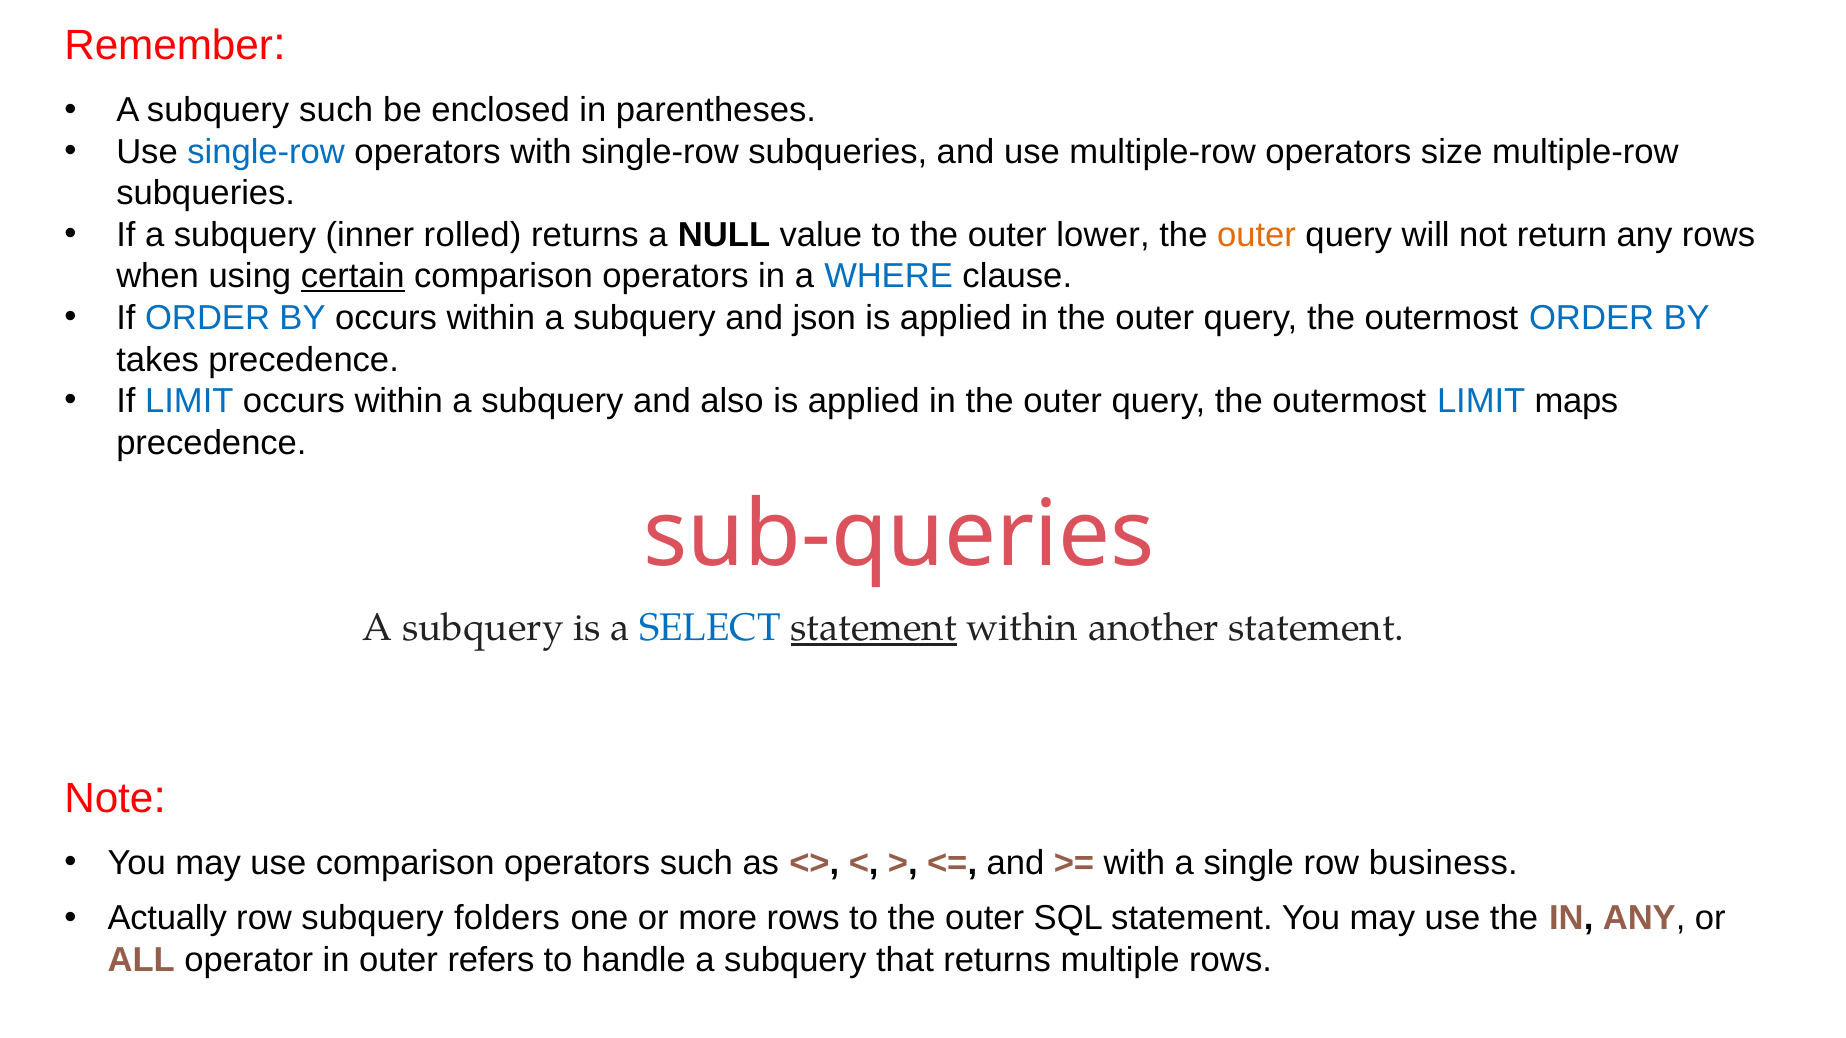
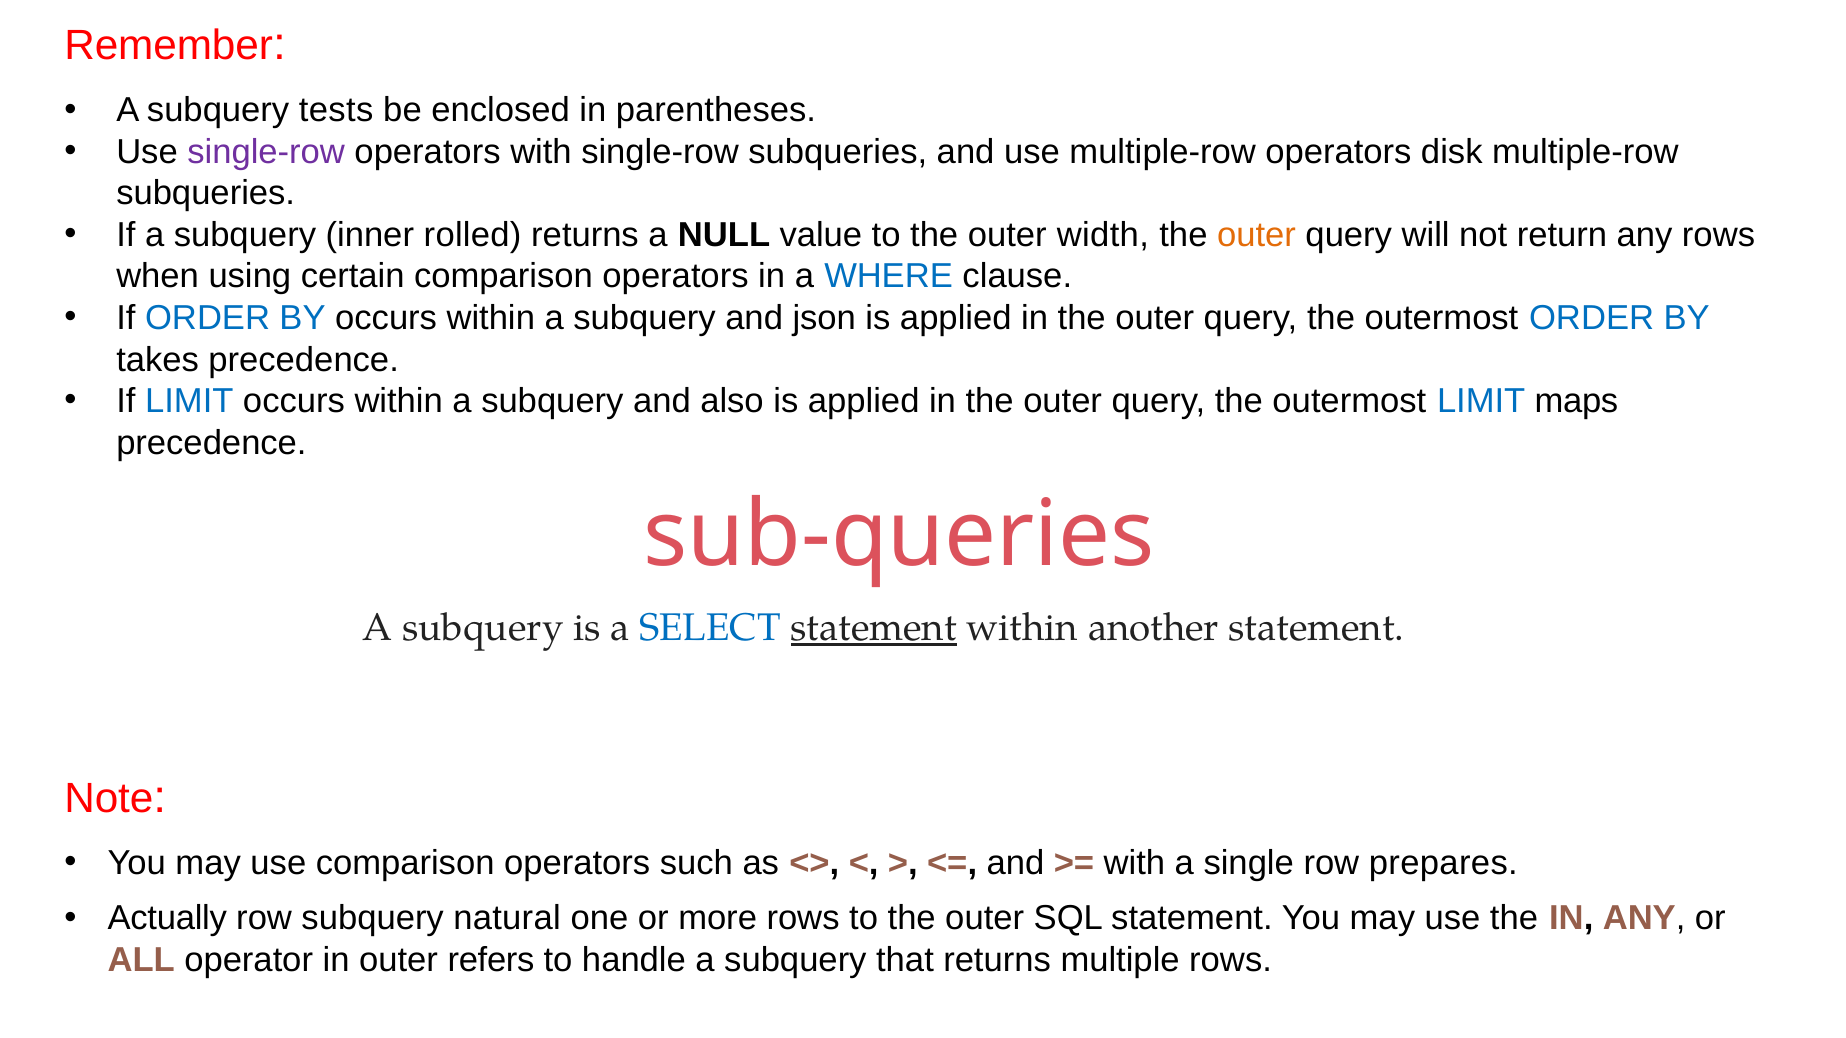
subquery such: such -> tests (336, 111)
single-row colour: blue -> purple (266, 152)
size: size -> disk (1452, 152)
lower: lower -> width (1103, 235)
certain underline: present -> none (353, 277)
business: business -> prepares (1443, 863)
folders: folders -> natural (507, 919)
